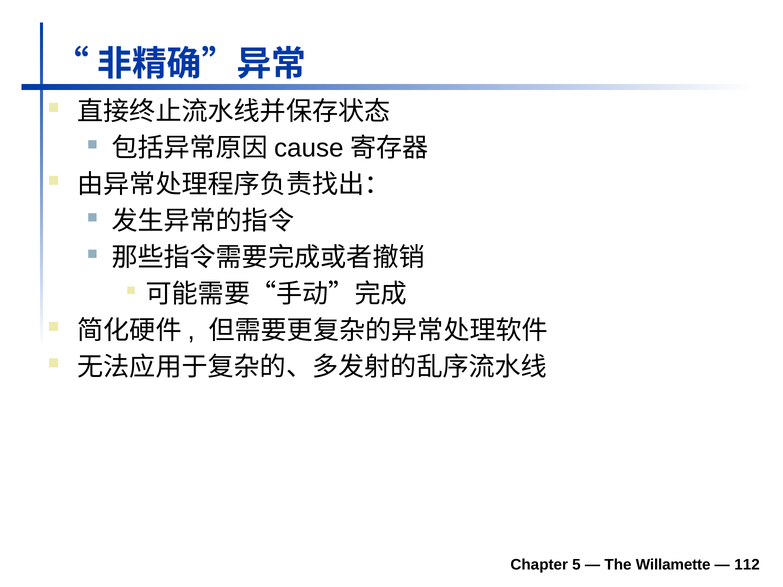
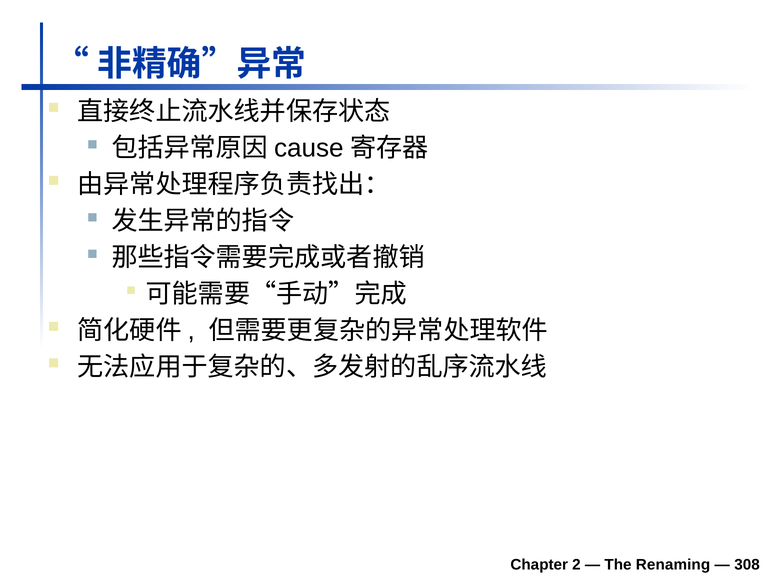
5: 5 -> 2 (576, 565)
Willamette: Willamette -> Renaming (673, 565)
112: 112 -> 308 (747, 565)
